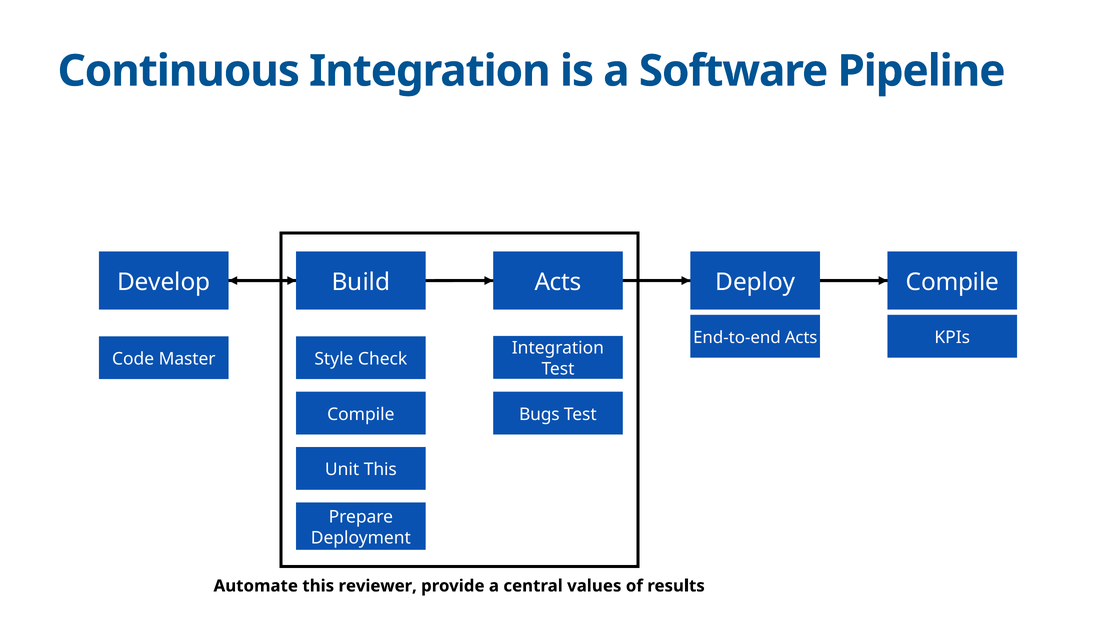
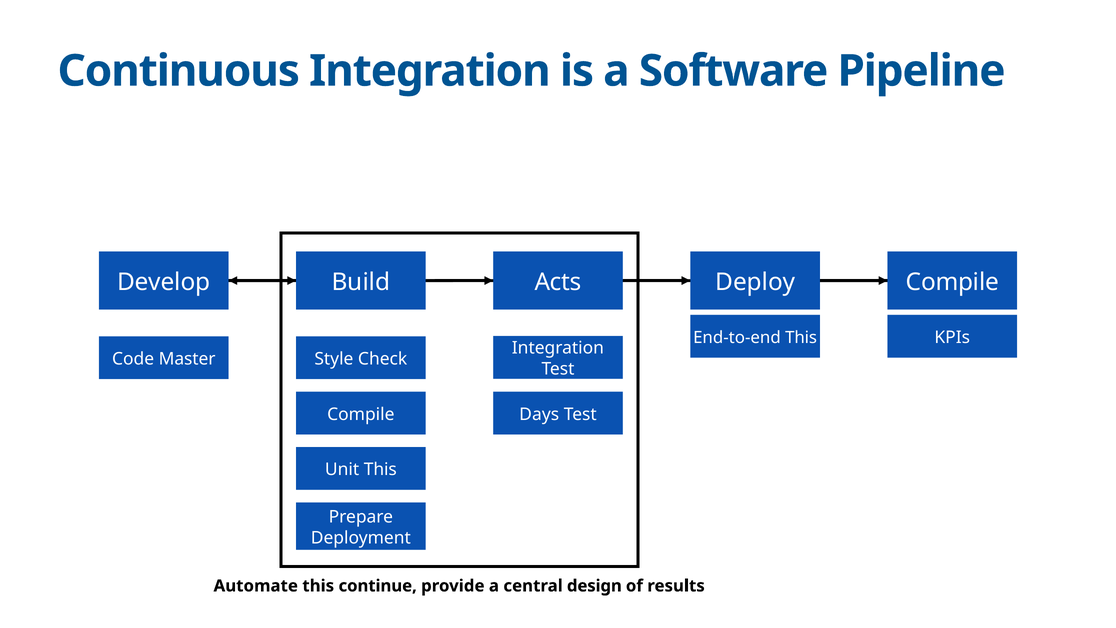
End-to-end Acts: Acts -> This (801, 337)
Bugs: Bugs -> Days (539, 414)
reviewer: reviewer -> continue (378, 586)
values: values -> design (594, 586)
